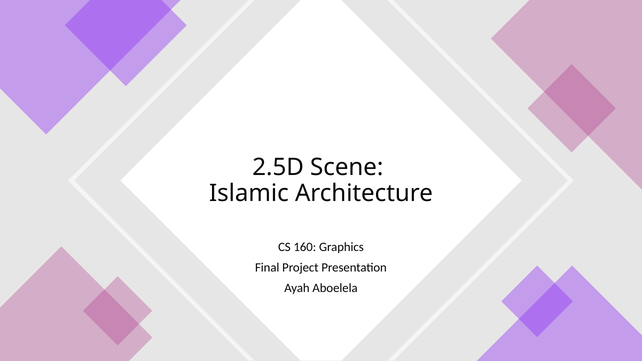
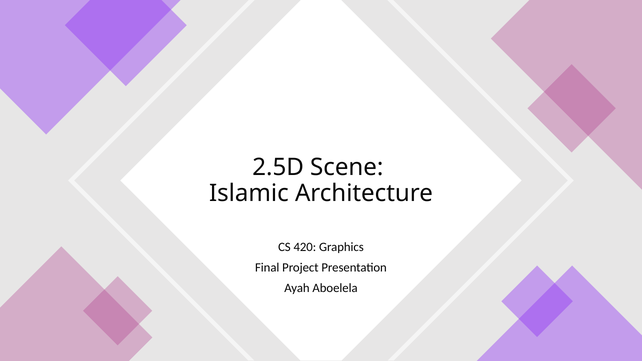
160: 160 -> 420 (305, 247)
